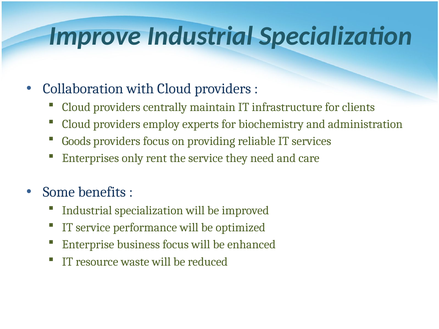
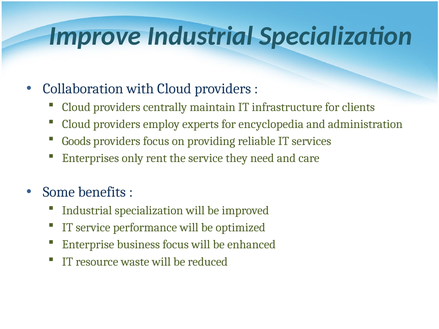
biochemistry: biochemistry -> encyclopedia (271, 124)
